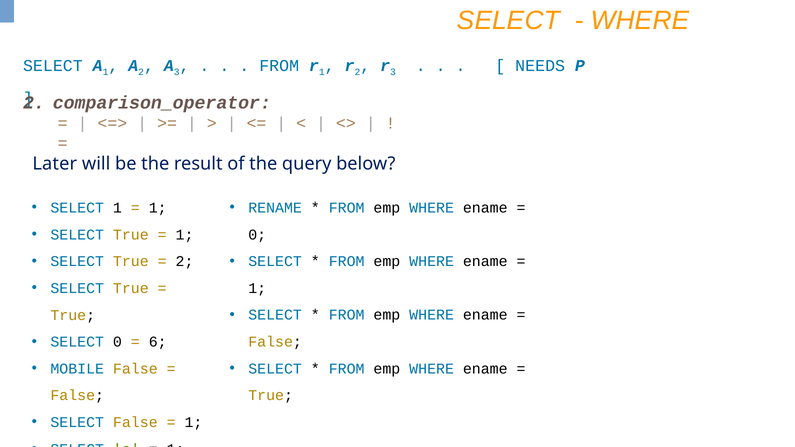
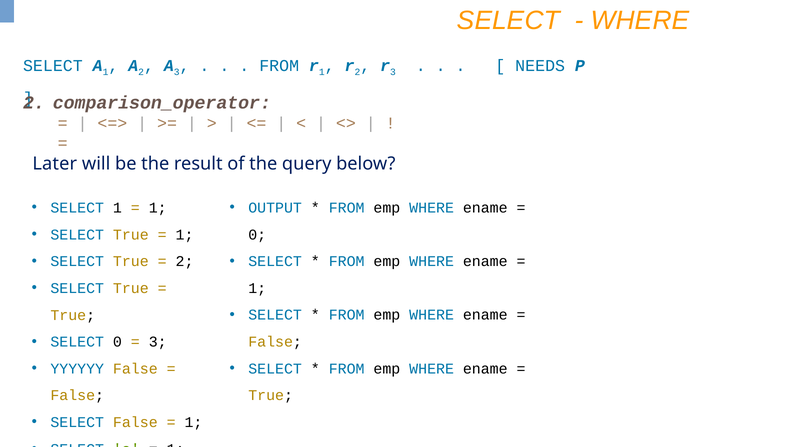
RENAME: RENAME -> OUTPUT (275, 208)
6: 6 -> 3 (158, 342)
MOBILE: MOBILE -> YYYYYY (77, 369)
